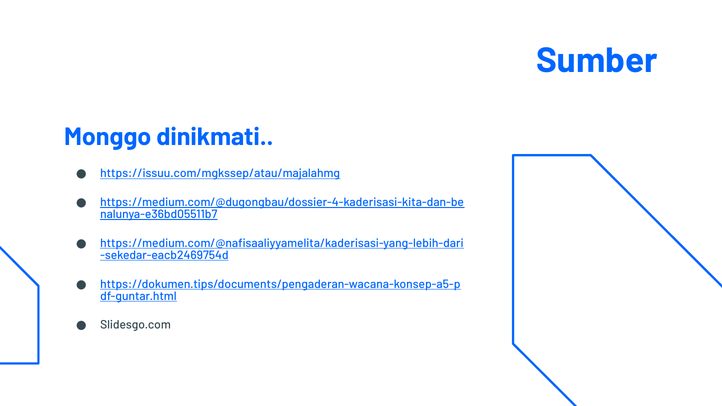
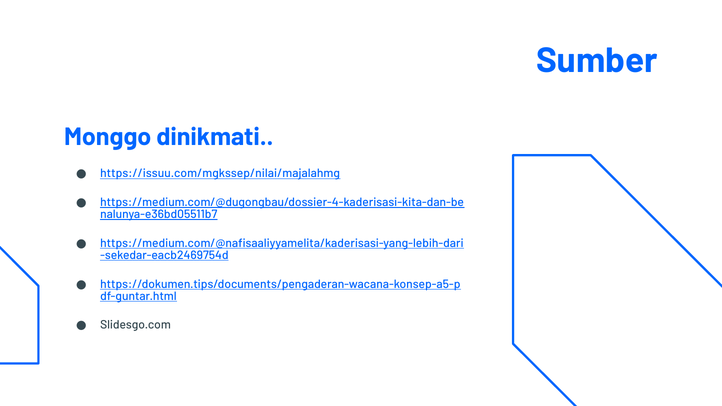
https://issuu.com/mgkssep/atau/majalahmg: https://issuu.com/mgkssep/atau/majalahmg -> https://issuu.com/mgkssep/nilai/majalahmg (220, 174)
